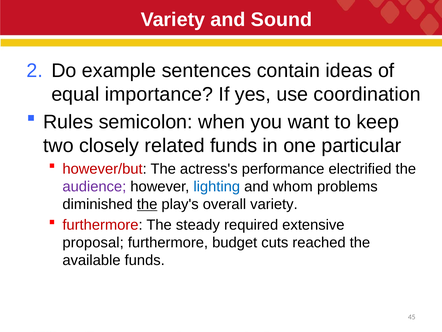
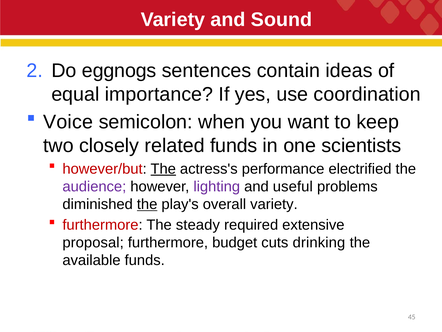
example: example -> eggnogs (119, 71)
Rules: Rules -> Voice (68, 122)
particular: particular -> scientists (361, 145)
The underline: none -> present (163, 169)
lighting colour: blue -> purple (217, 186)
whom: whom -> useful (293, 186)
reached: reached -> drinking (319, 242)
